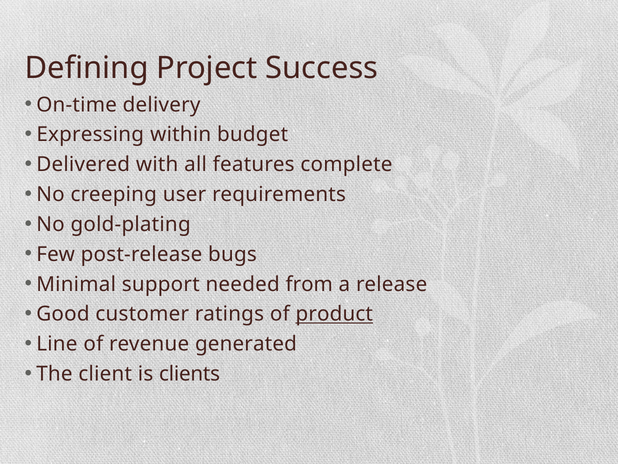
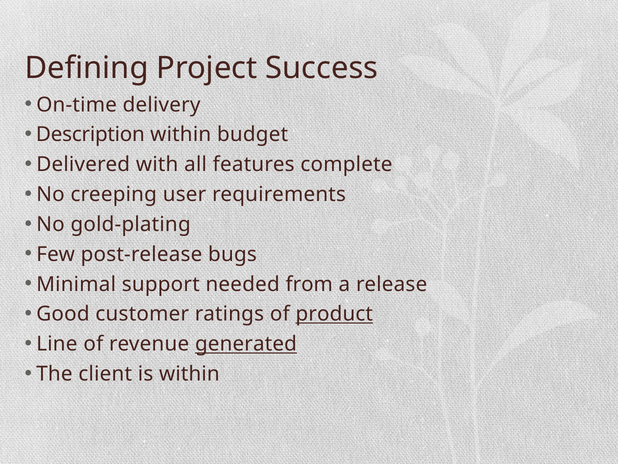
Expressing: Expressing -> Description (90, 135)
generated underline: none -> present (246, 344)
is clients: clients -> within (189, 374)
